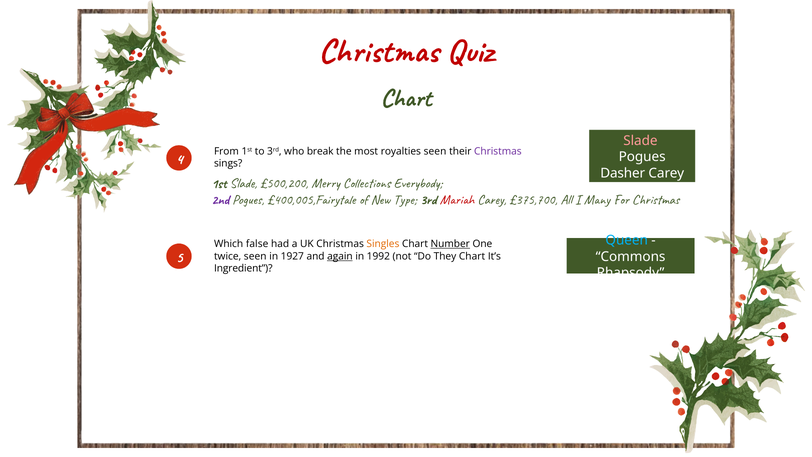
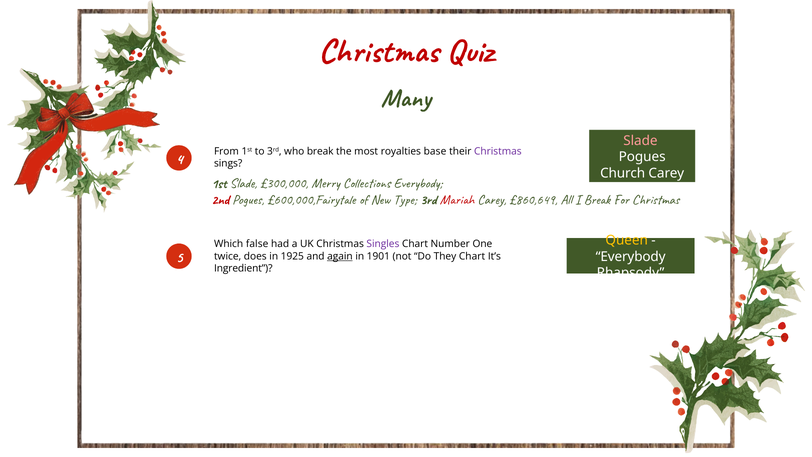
Chart: Chart -> Many (406, 98)
royalties seen: seen -> base (435, 151)
Dasher: Dasher -> Church (623, 173)
£500,200: £500,200 -> £300,000 (284, 183)
2nd colour: purple -> red (220, 200)
£400,005,Fairytale: £400,005,Fairytale -> £600,000,Fairytale (312, 200)
£375,700: £375,700 -> £860,649 (534, 200)
I Many: Many -> Break (597, 200)
Queen colour: light blue -> yellow (627, 240)
Singles colour: orange -> purple (383, 244)
Number underline: present -> none (450, 244)
twice seen: seen -> does (255, 256)
1927: 1927 -> 1925 (292, 256)
1992: 1992 -> 1901 (378, 256)
Commons: Commons -> Everybody (631, 257)
